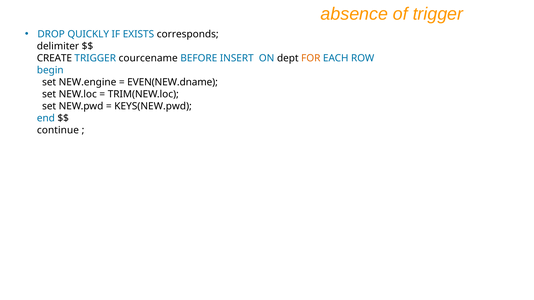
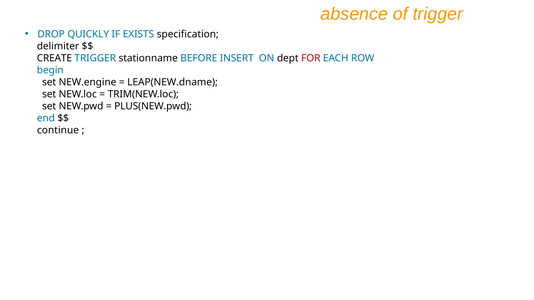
corresponds: corresponds -> specification (188, 34)
courcename: courcename -> stationname (148, 58)
FOR colour: orange -> red (311, 58)
EVEN(NEW.dname: EVEN(NEW.dname -> LEAP(NEW.dname (173, 82)
KEYS(NEW.pwd: KEYS(NEW.pwd -> PLUS(NEW.pwd (153, 106)
